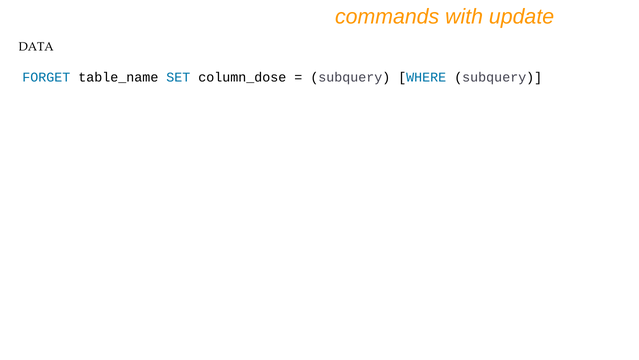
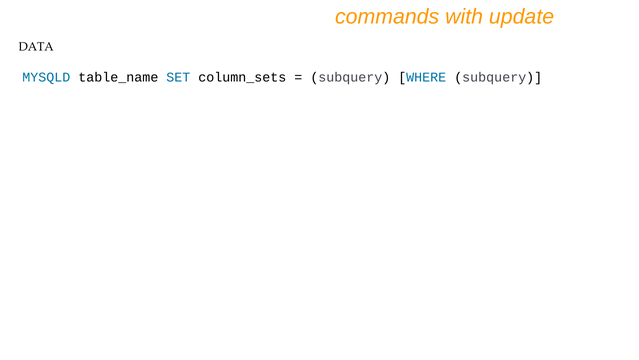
FORGET: FORGET -> MYSQLD (46, 77)
column_dose: column_dose -> column_sets (242, 77)
